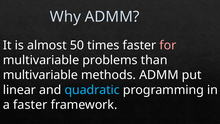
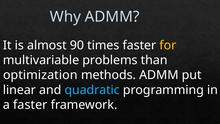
50: 50 -> 90 (77, 45)
for colour: pink -> yellow (168, 45)
multivariable: multivariable -> optimization (40, 75)
